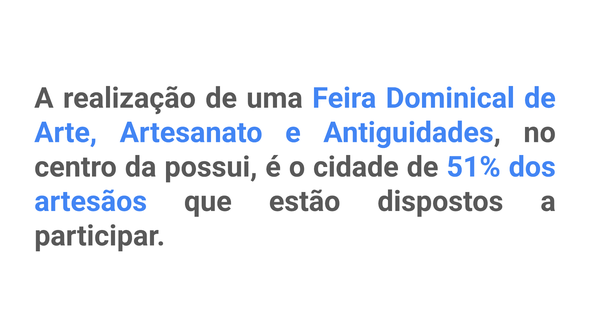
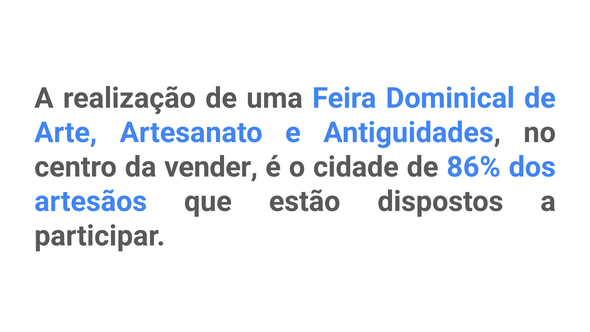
possui: possui -> vender (211, 167)
51%: 51% -> 86% (474, 167)
